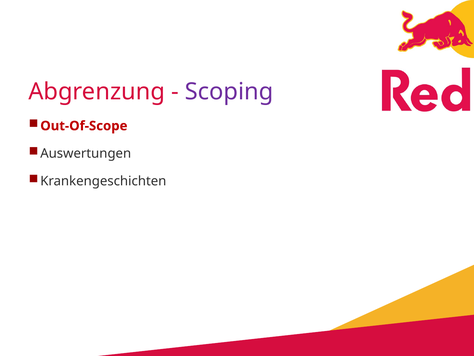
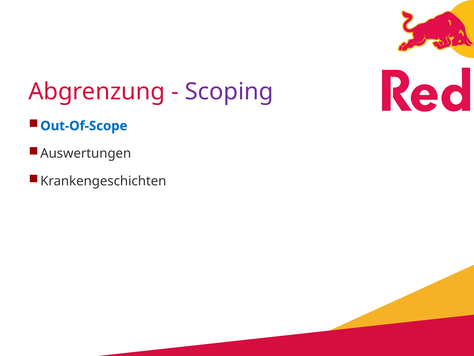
Out-Of-Scope colour: red -> blue (84, 126)
